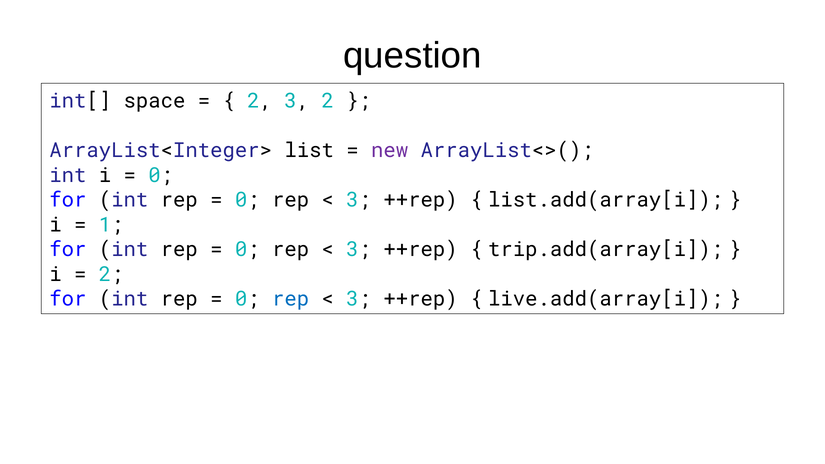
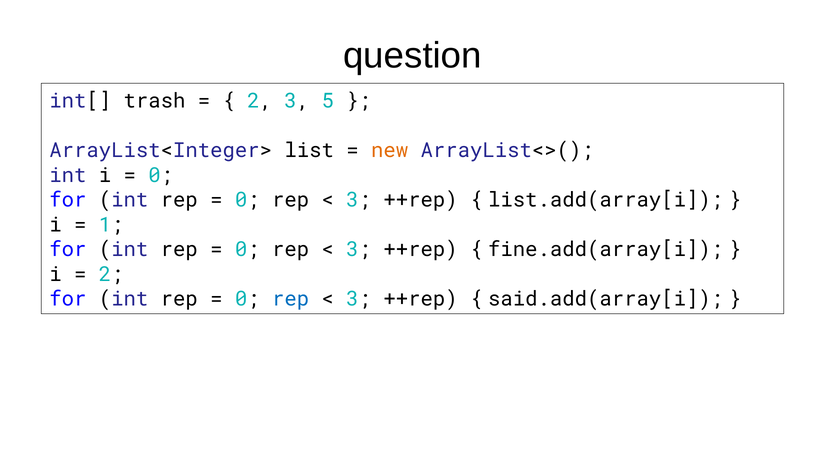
space: space -> trash (155, 101)
3 2: 2 -> 5 (328, 101)
new colour: purple -> orange (390, 151)
trip.add(array[i: trip.add(array[i -> fine.add(array[i (606, 250)
live.add(array[i: live.add(array[i -> said.add(array[i (606, 299)
